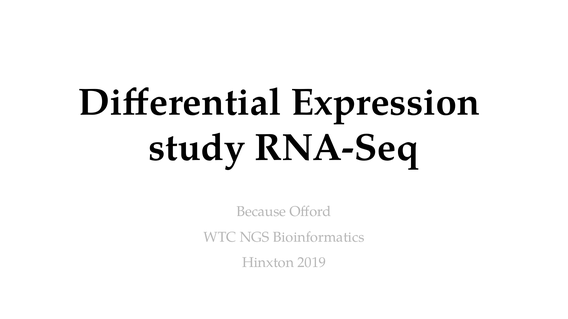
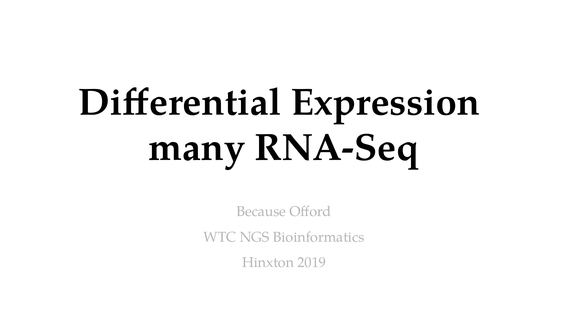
study: study -> many (197, 148)
